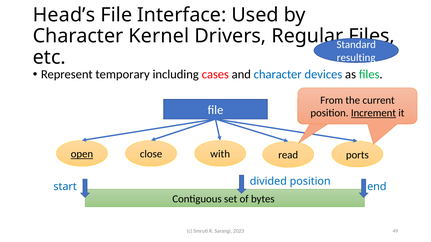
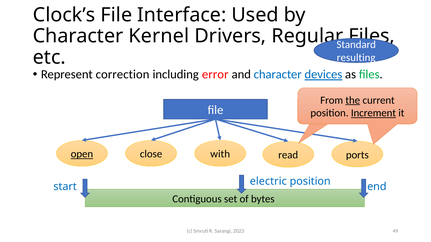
Head’s: Head’s -> Clock’s (64, 15)
temporary: temporary -> correction (123, 75)
cases: cases -> error (215, 75)
devices underline: none -> present (323, 75)
the underline: none -> present (353, 100)
divided: divided -> electric (268, 182)
